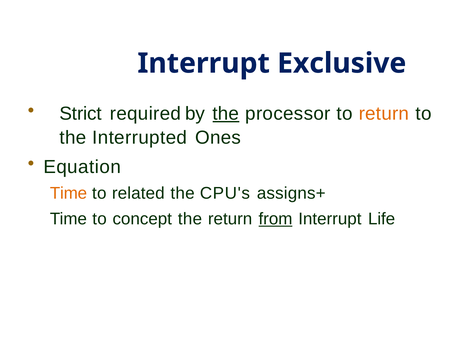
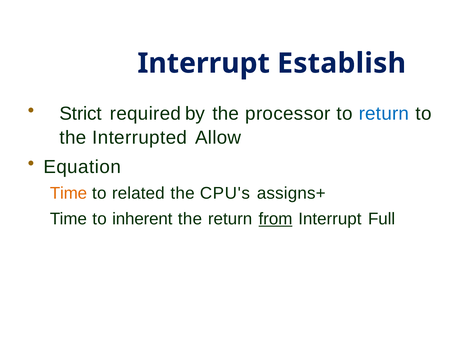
Exclusive: Exclusive -> Establish (342, 63)
the underline: present -> none (226, 114)
return colour: orange -> blue (384, 114)
Ones: Ones -> Allow (218, 138)
concept: concept -> inherent (142, 219)
Life: Life -> Full (382, 219)
